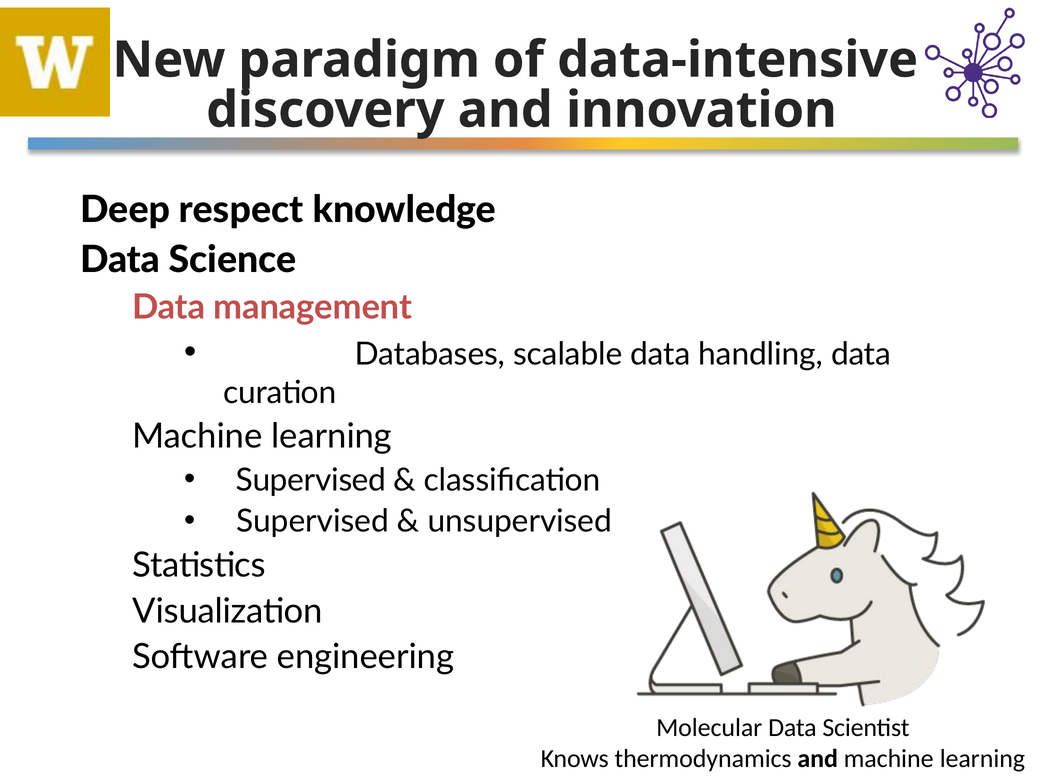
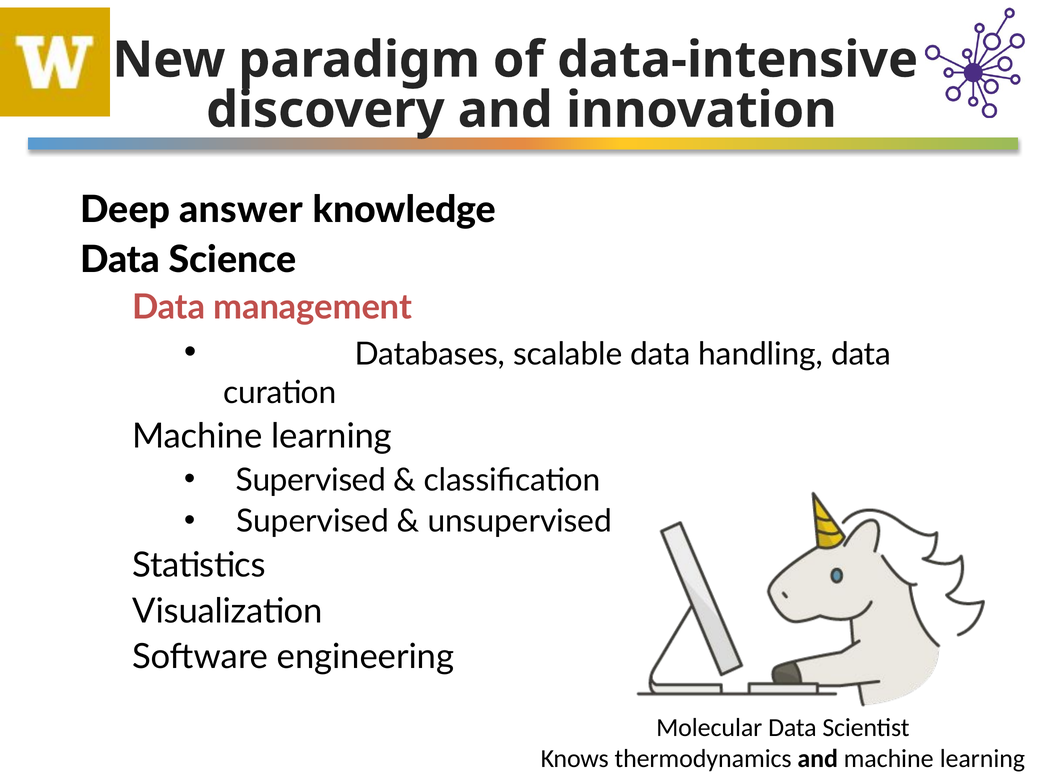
respect: respect -> answer (241, 210)
